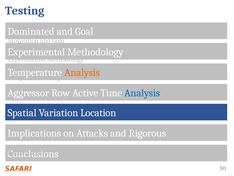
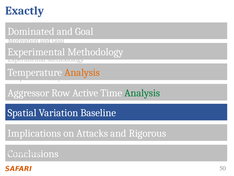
Testing: Testing -> Exactly (25, 11)
Analysis colour: blue -> green (142, 93)
Location: Location -> Baseline (98, 112)
